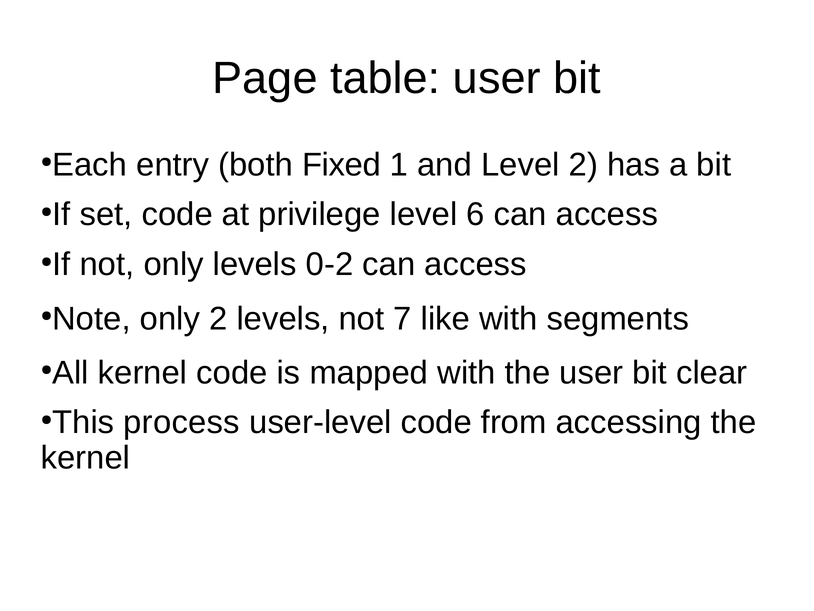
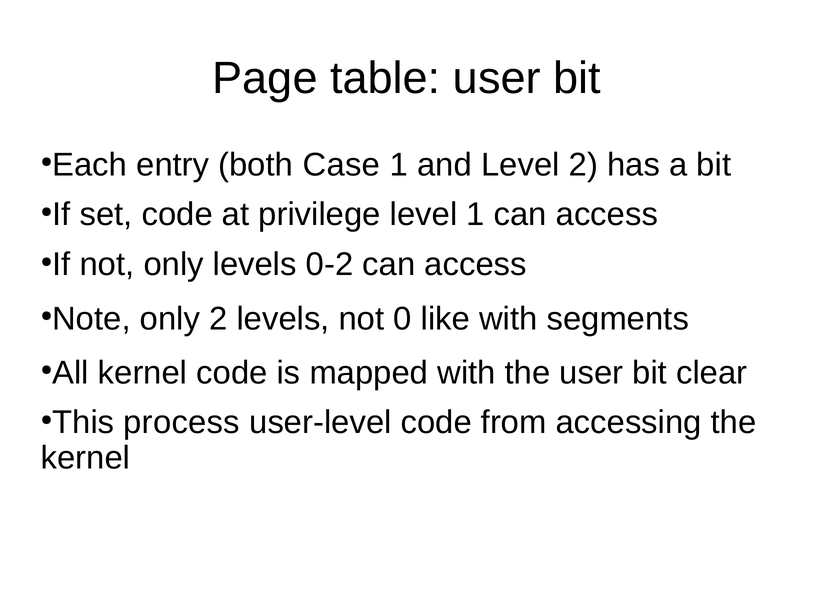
Fixed: Fixed -> Case (341, 165)
level 6: 6 -> 1 (475, 214)
7: 7 -> 0 (403, 319)
